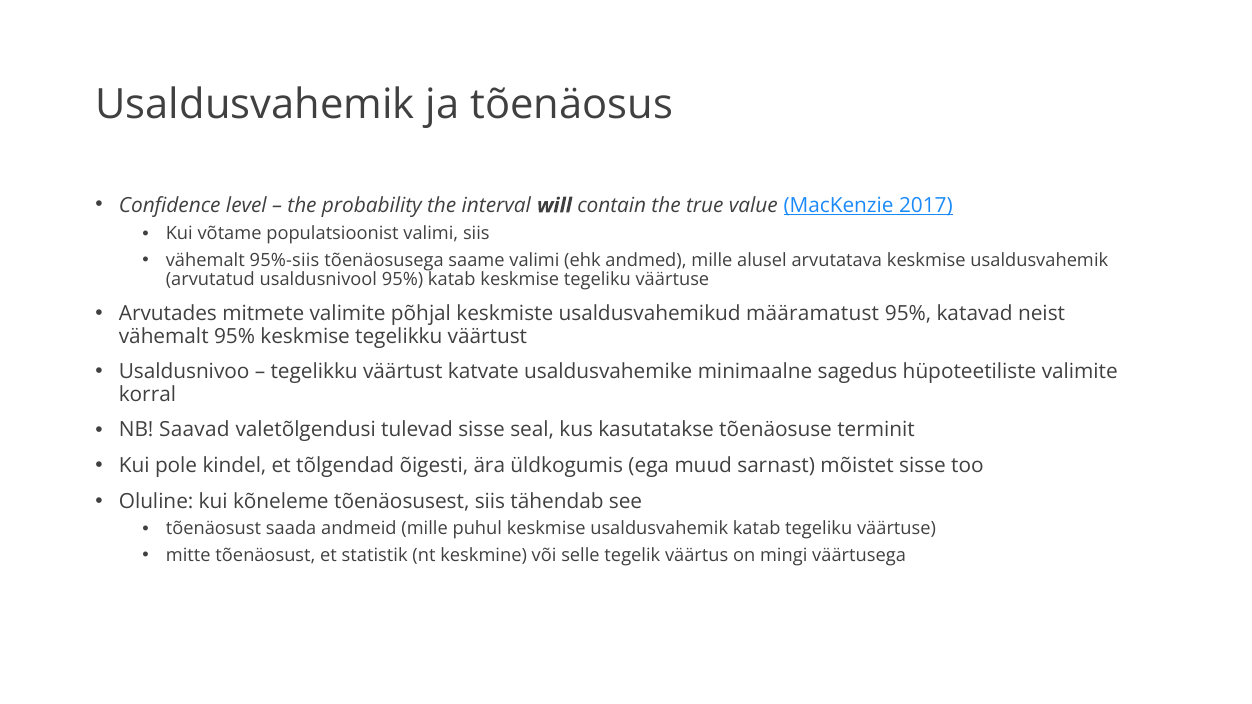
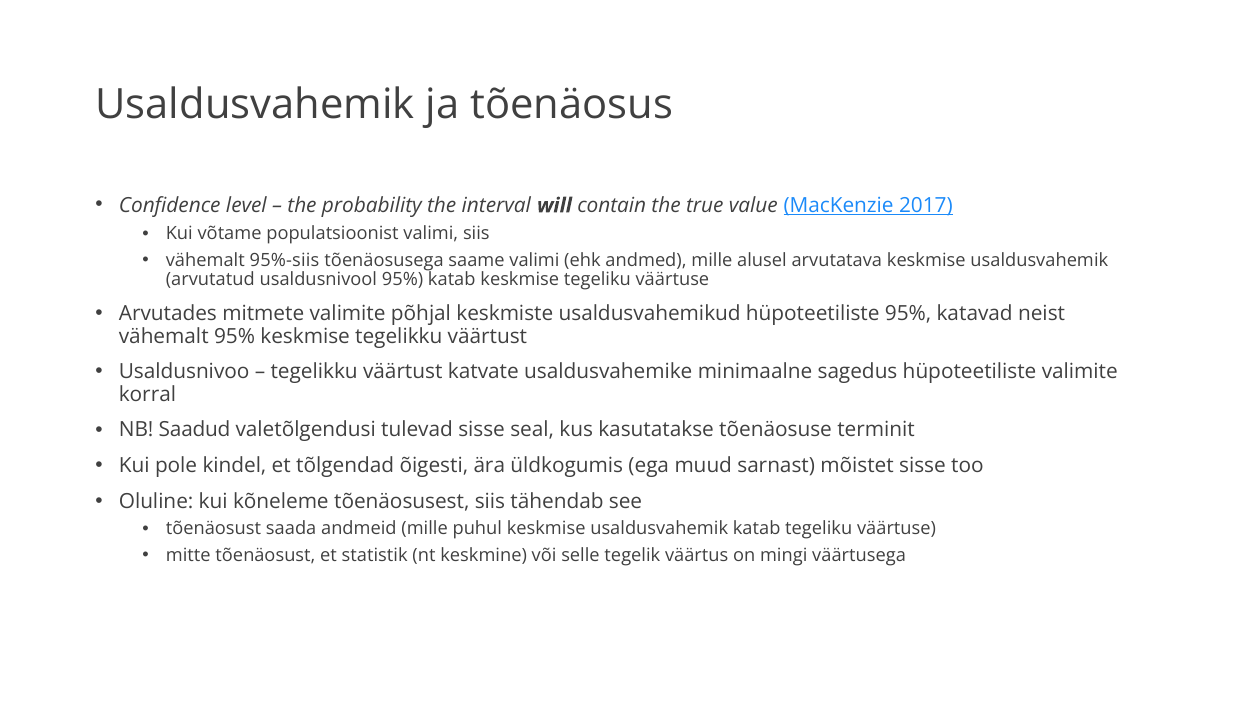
usaldusvahemikud määramatust: määramatust -> hüpoteetiliste (813, 314)
Saavad: Saavad -> Saadud (195, 430)
